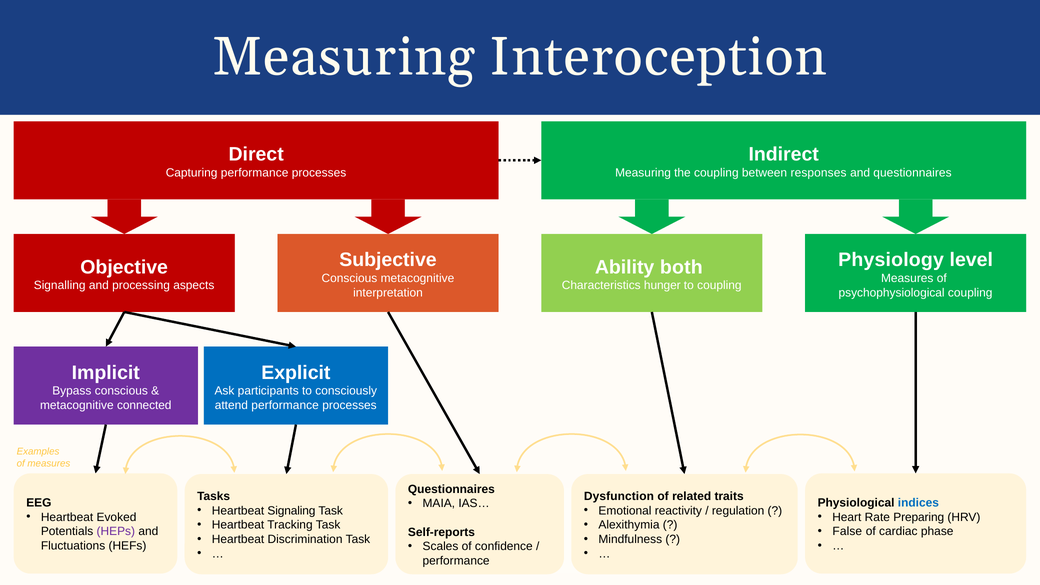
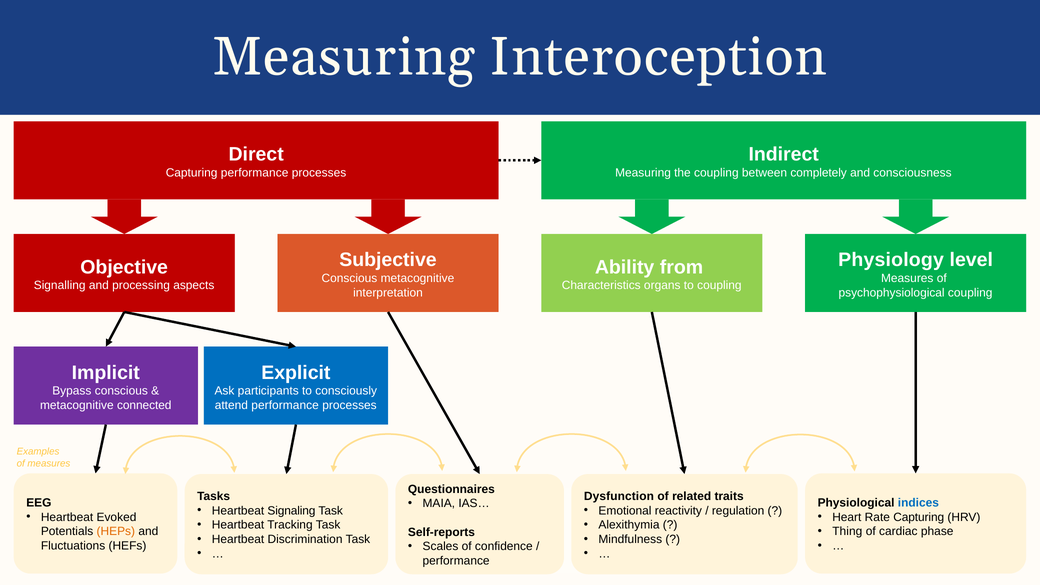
responses: responses -> completely (819, 173)
and questionnaires: questionnaires -> consciousness (912, 173)
both: both -> from (681, 267)
hunger: hunger -> organs (662, 285)
Rate Preparing: Preparing -> Capturing (919, 517)
False: False -> Thing (847, 531)
HEPs colour: purple -> orange (116, 531)
